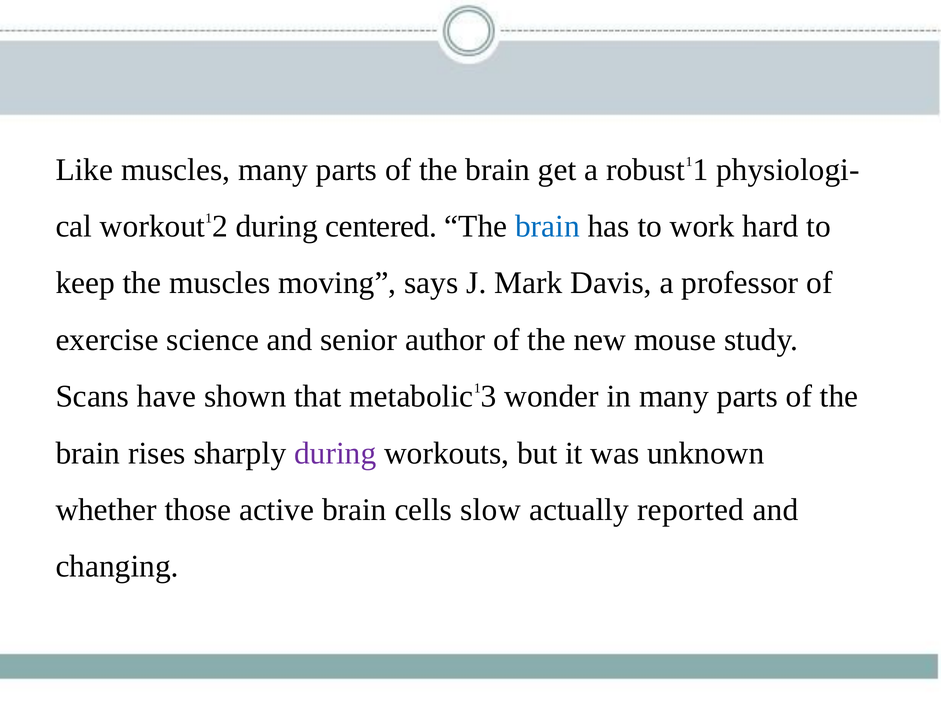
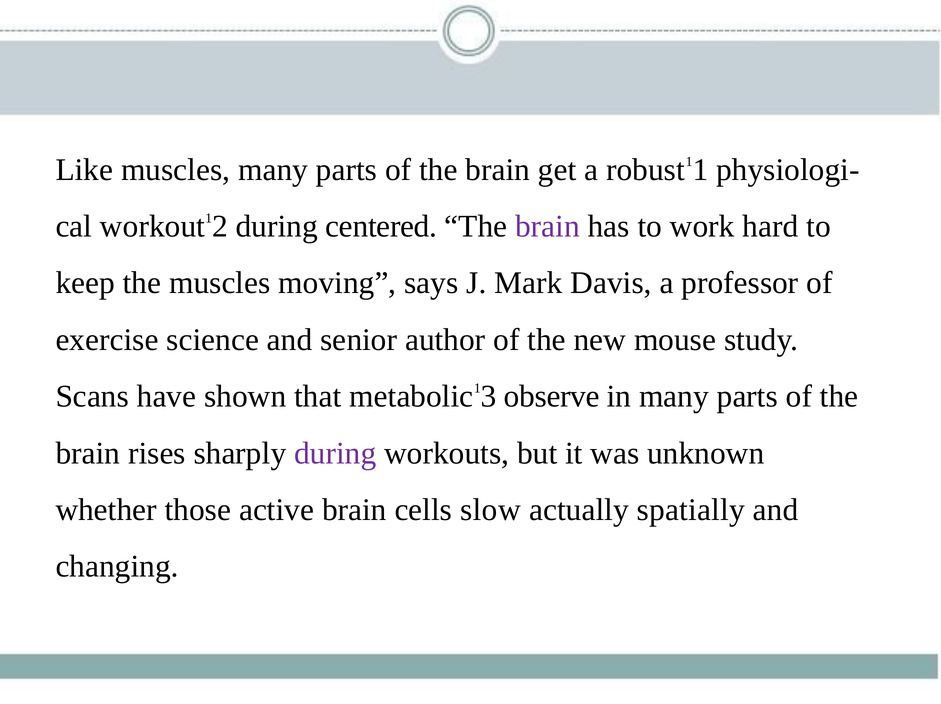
brain colour: blue -> purple (548, 226)
wonder: wonder -> observe (552, 396)
reported: reported -> spatially (691, 510)
